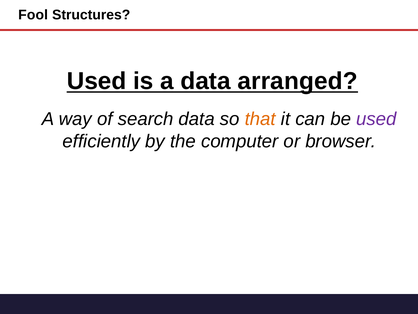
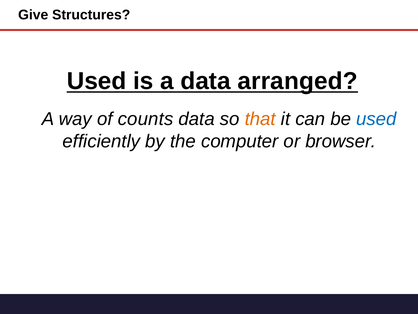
Fool: Fool -> Give (33, 15)
search: search -> counts (146, 119)
used colour: purple -> blue (376, 119)
